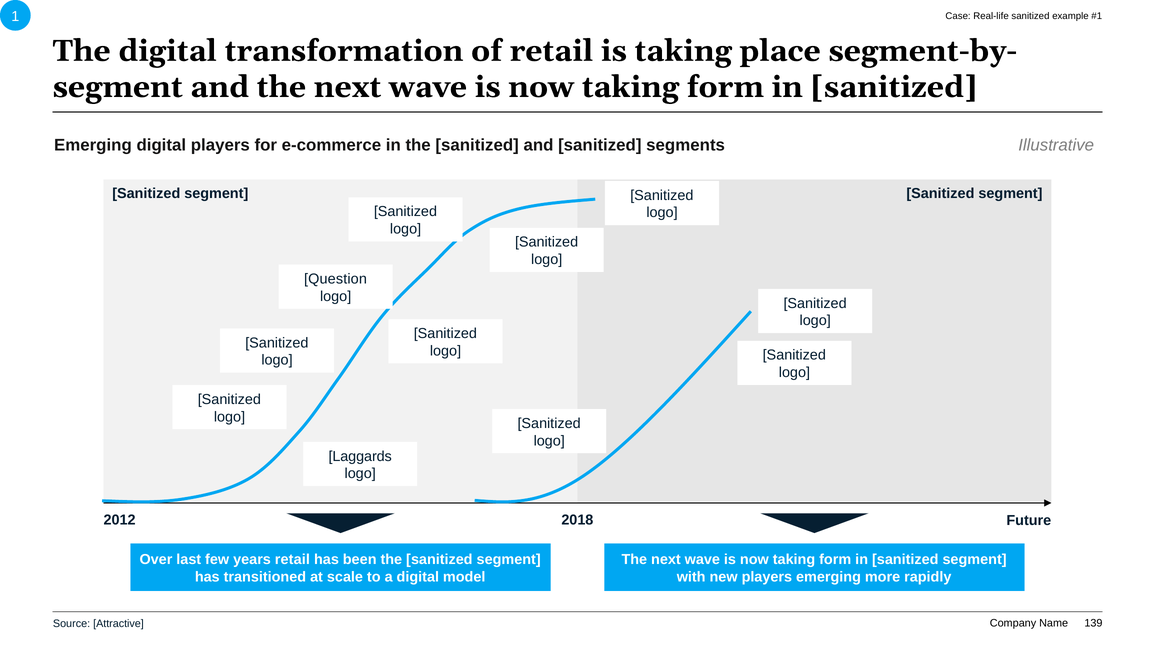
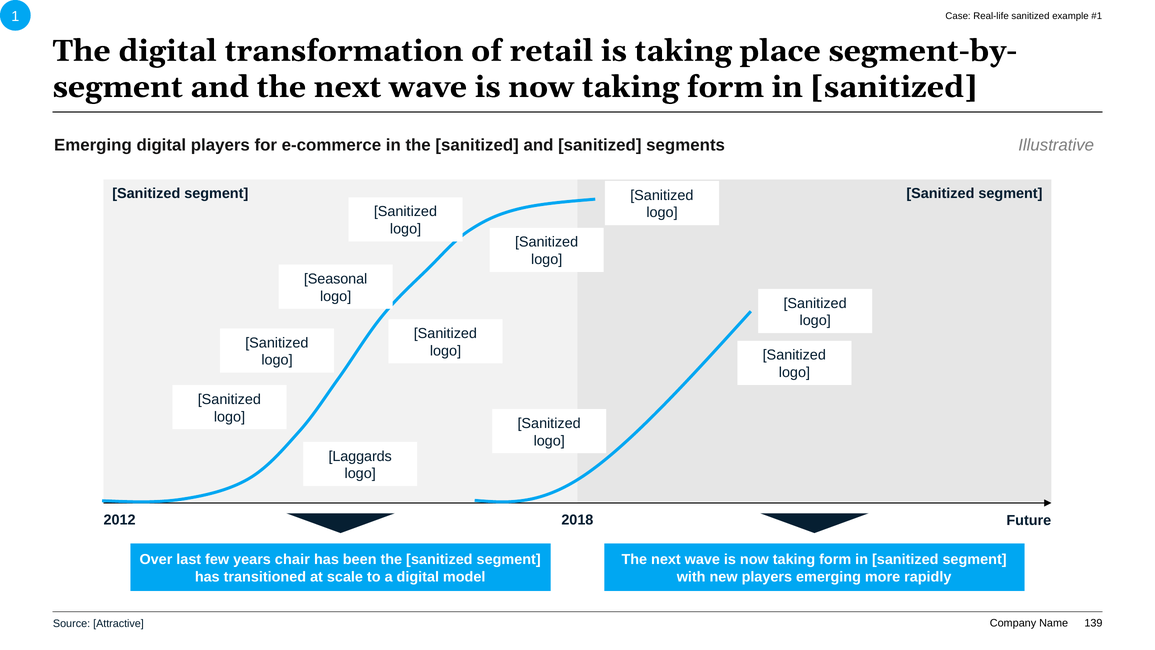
Question: Question -> Seasonal (336, 279)
years retail: retail -> chair (292, 559)
